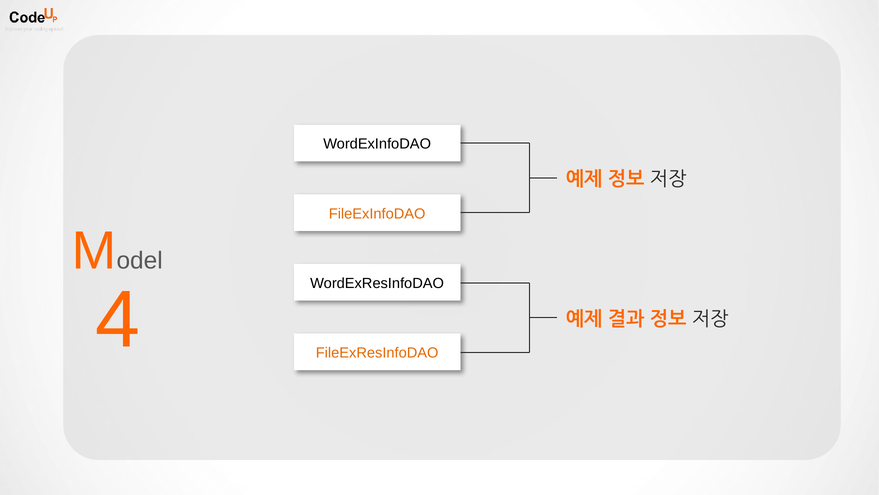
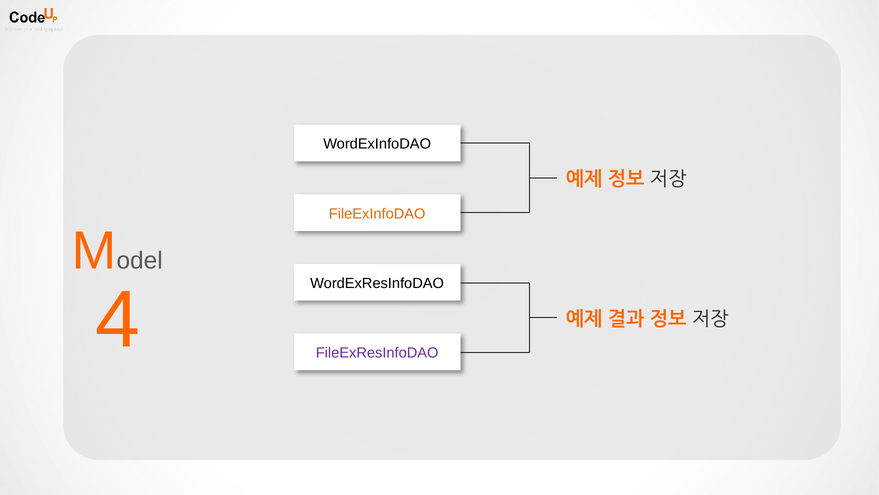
FileExResInfoDAO colour: orange -> purple (377, 353)
